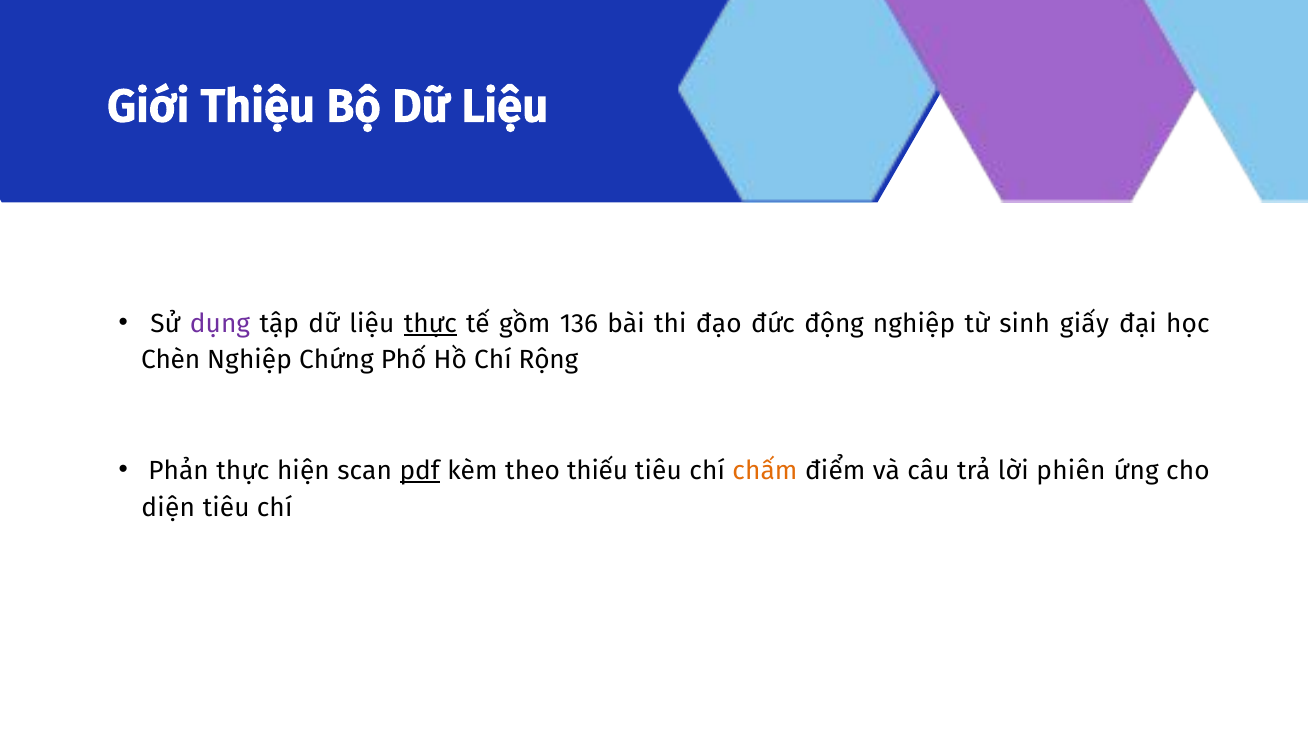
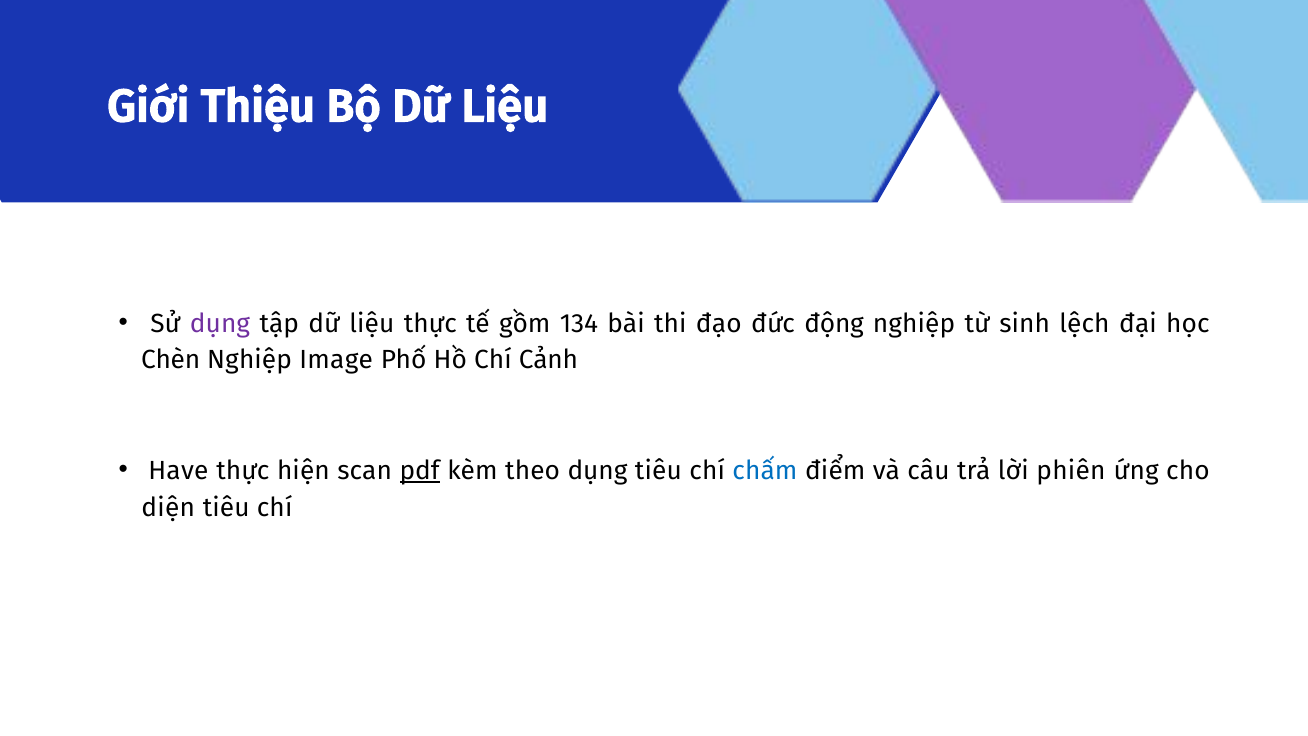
thực underline: present -> none (430, 323)
136: 136 -> 134 (579, 323)
giấy: giấy -> lệch (1085, 323)
Chứng: Chứng -> Image (336, 360)
Rộng: Rộng -> Cảnh (548, 360)
Phản: Phản -> Have (178, 471)
theo thiếu: thiếu -> dụng (598, 471)
chấm colour: orange -> blue (765, 471)
